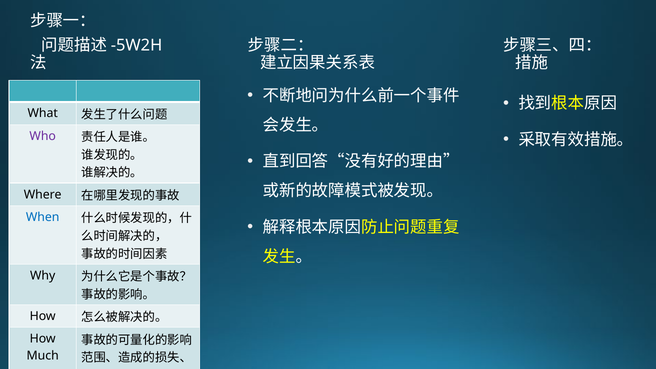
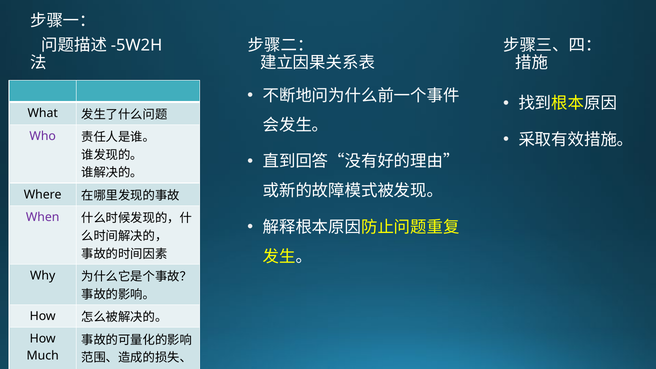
When colour: blue -> purple (43, 217)
